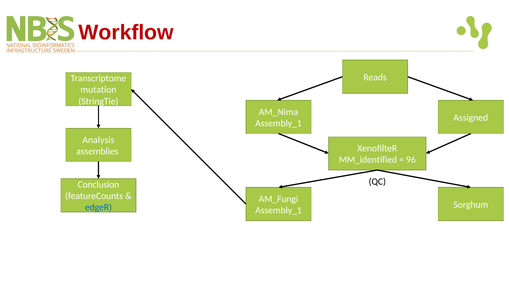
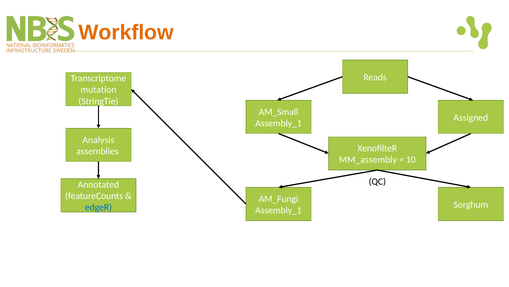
Workflow colour: red -> orange (126, 32)
AM_Nima: AM_Nima -> AM_Small (279, 112)
MM_identified: MM_identified -> MM_assembly (368, 159)
96: 96 -> 10 (411, 159)
Conclusion: Conclusion -> Annotated (98, 184)
